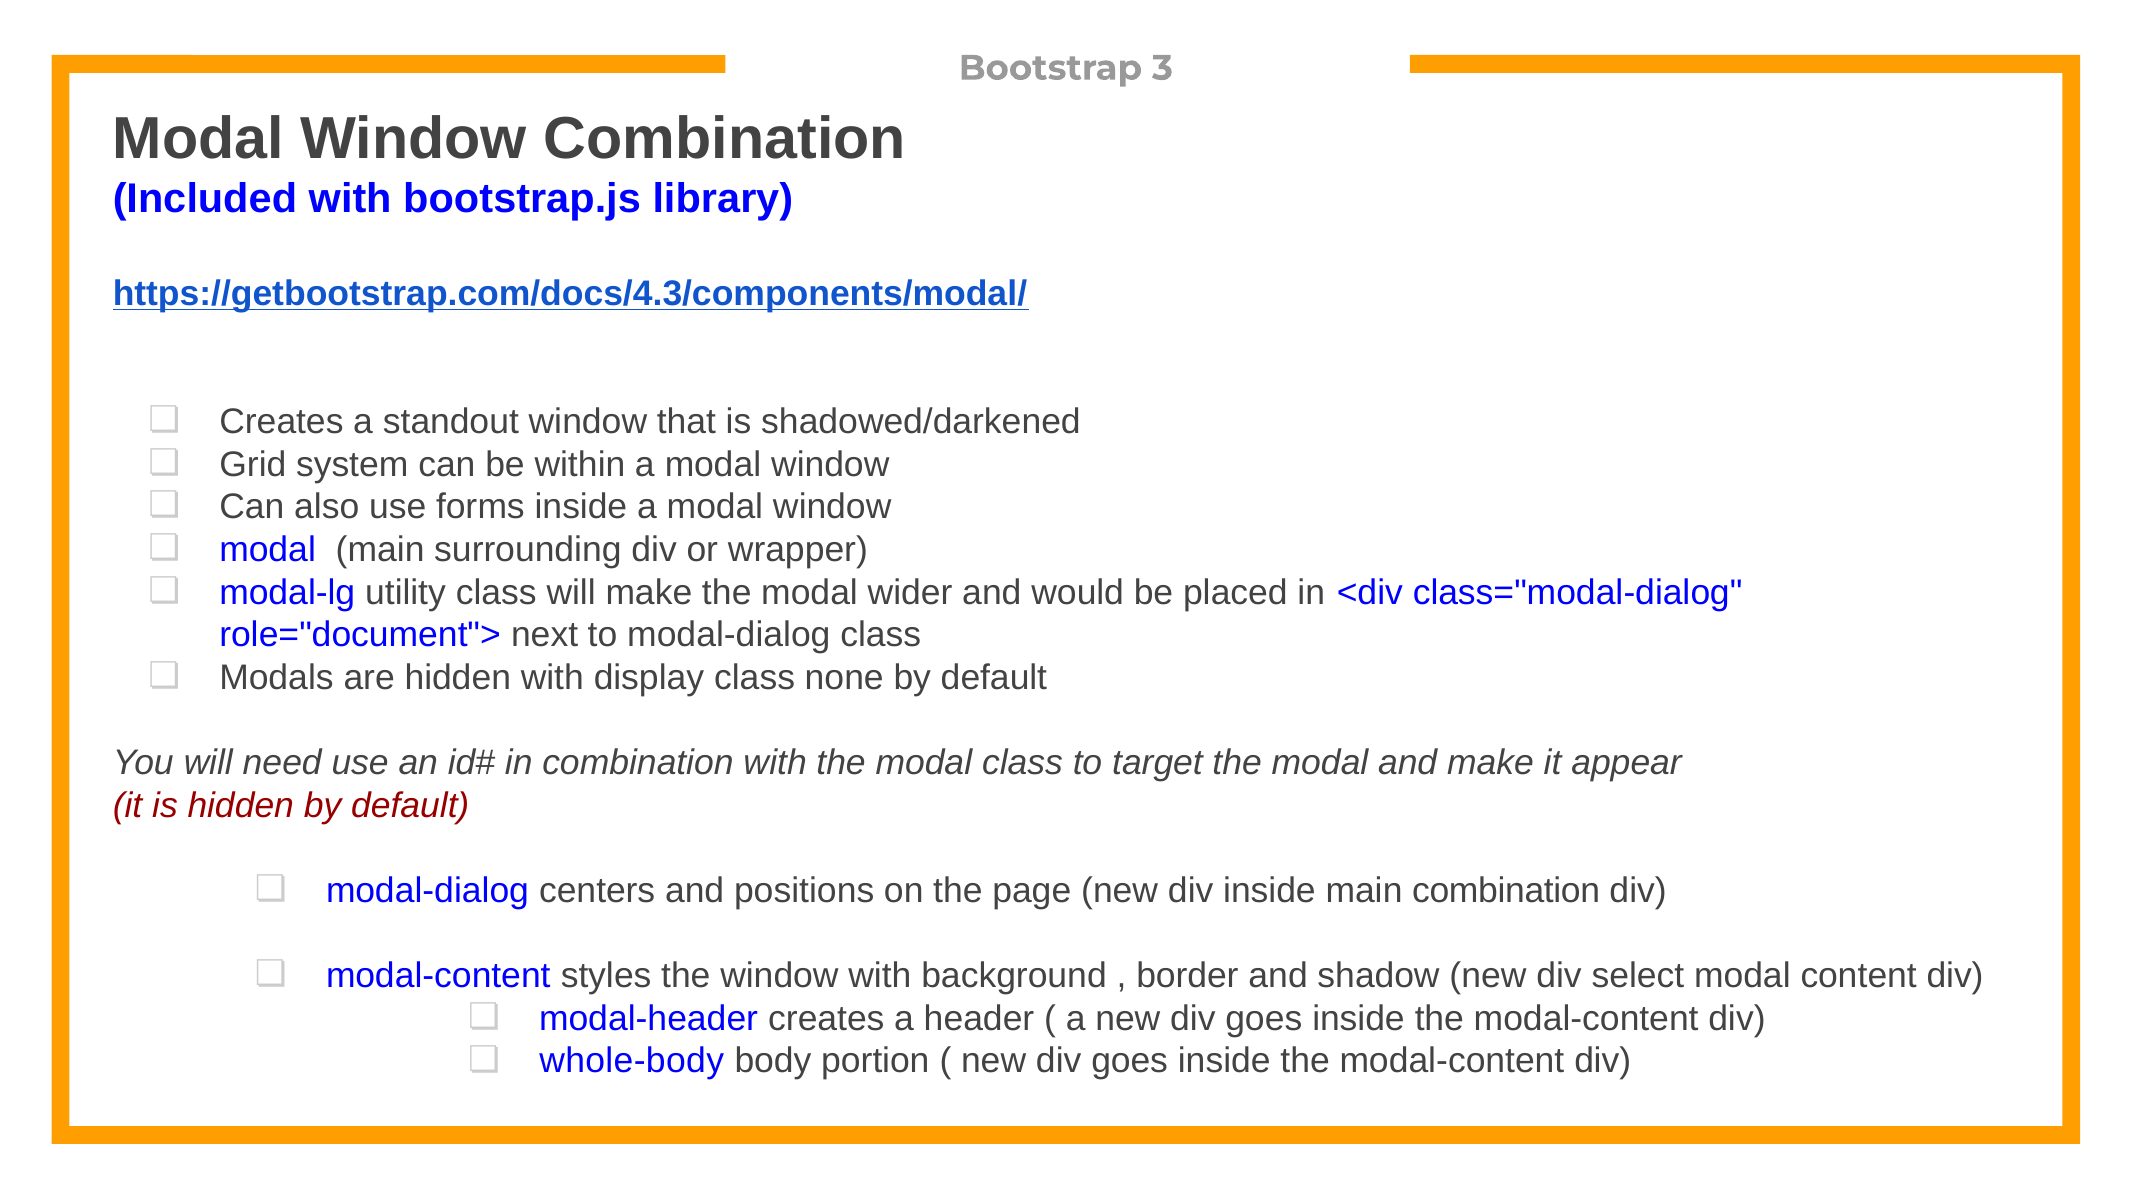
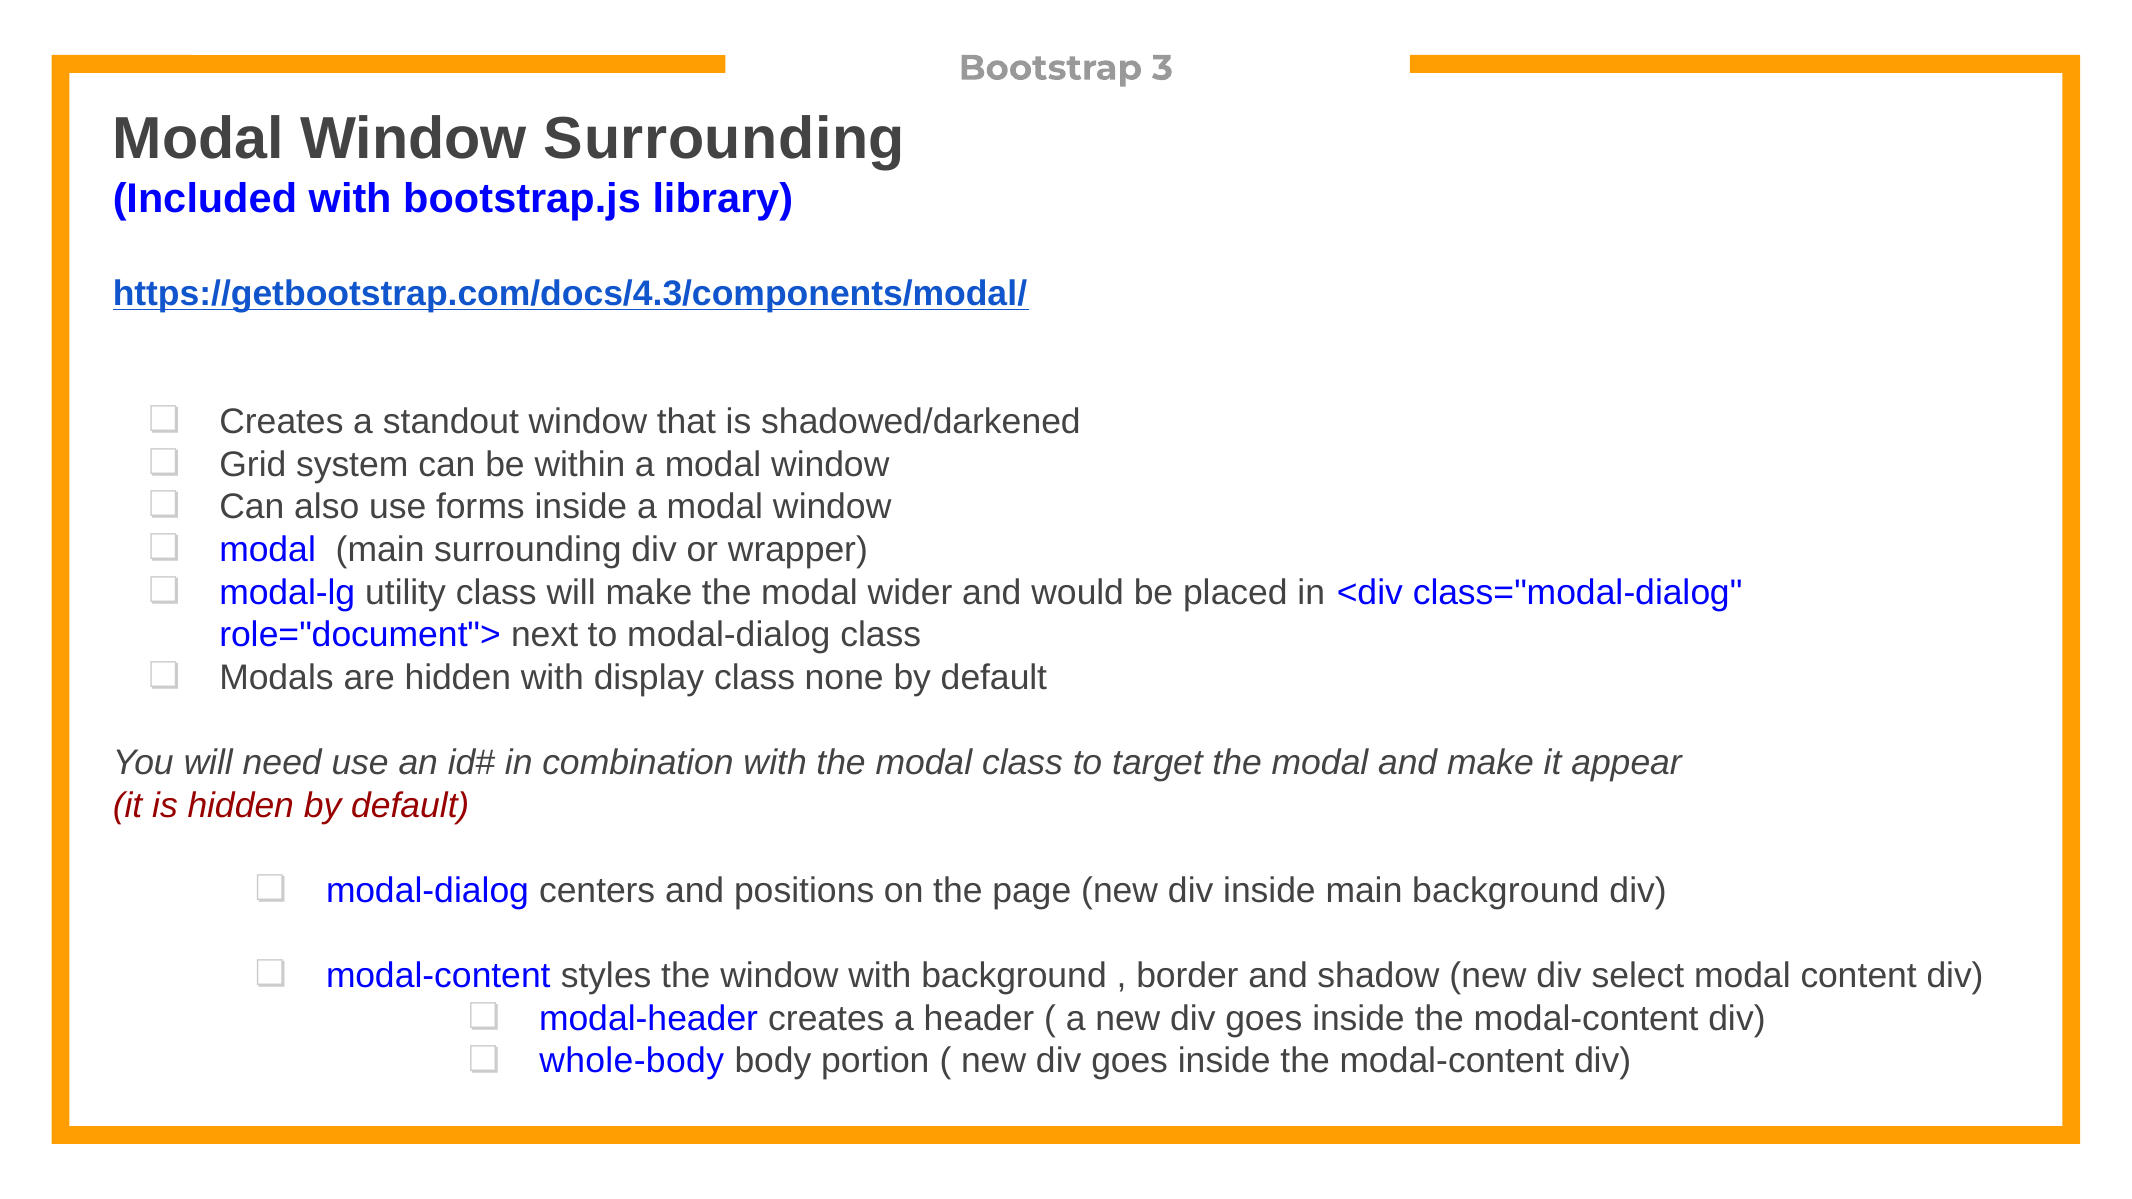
Window Combination: Combination -> Surrounding (724, 139)
main combination: combination -> background (1506, 891)
